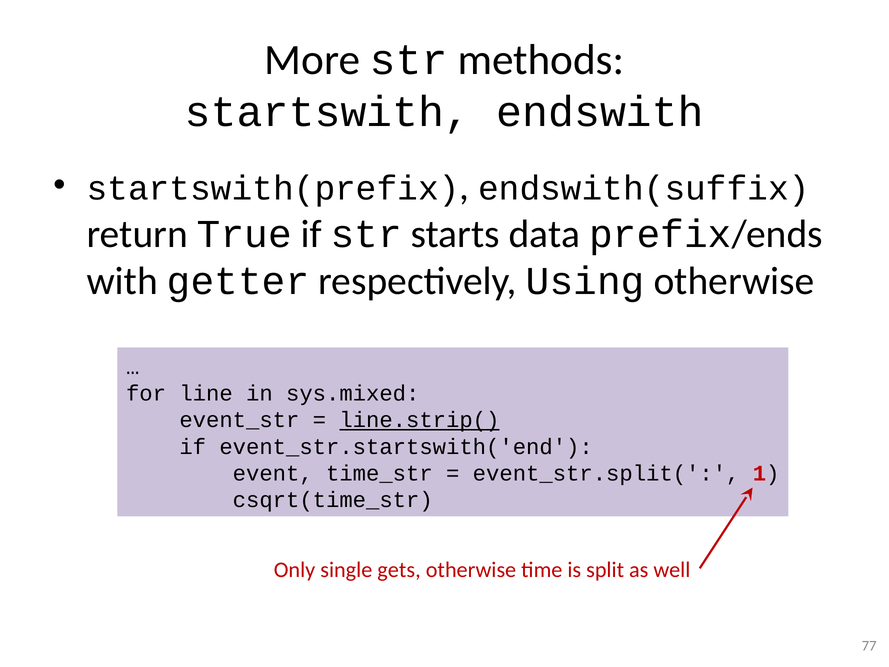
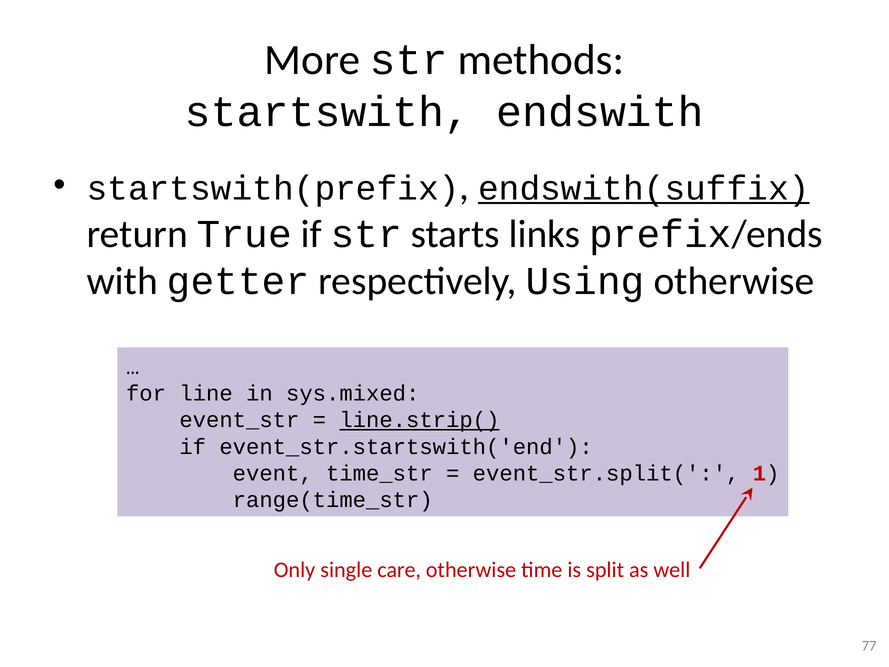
endswith(suffix underline: none -> present (644, 188)
data: data -> links (545, 234)
csqrt(time_str: csqrt(time_str -> range(time_str (333, 500)
gets: gets -> care (399, 570)
